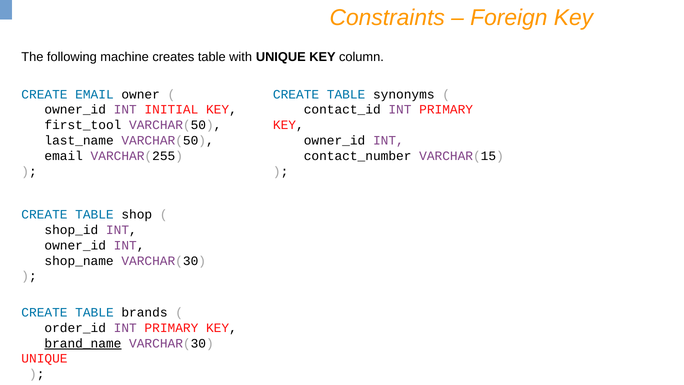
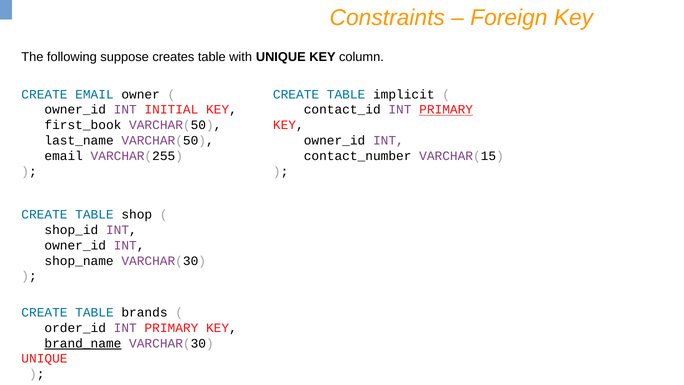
machine: machine -> suppose (125, 57)
synonyms: synonyms -> implicit (404, 94)
PRIMARY underline: none -> present (446, 110)
first_tool: first_tool -> first_book (83, 125)
